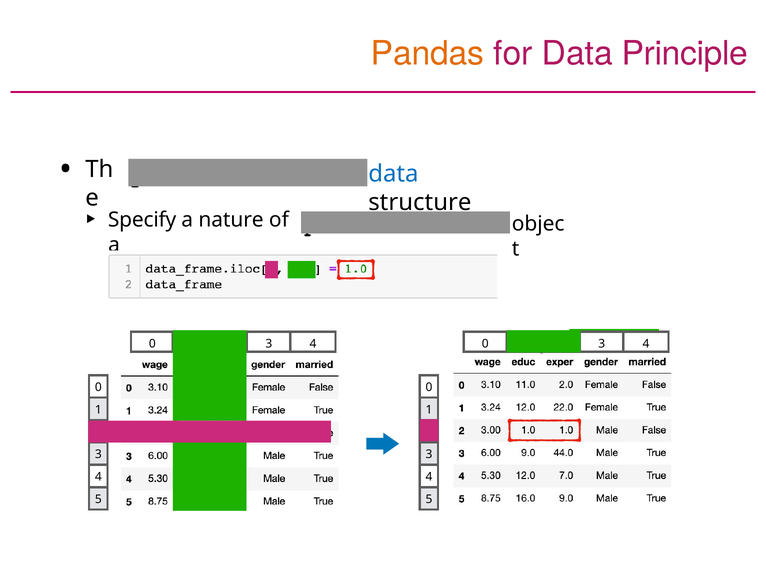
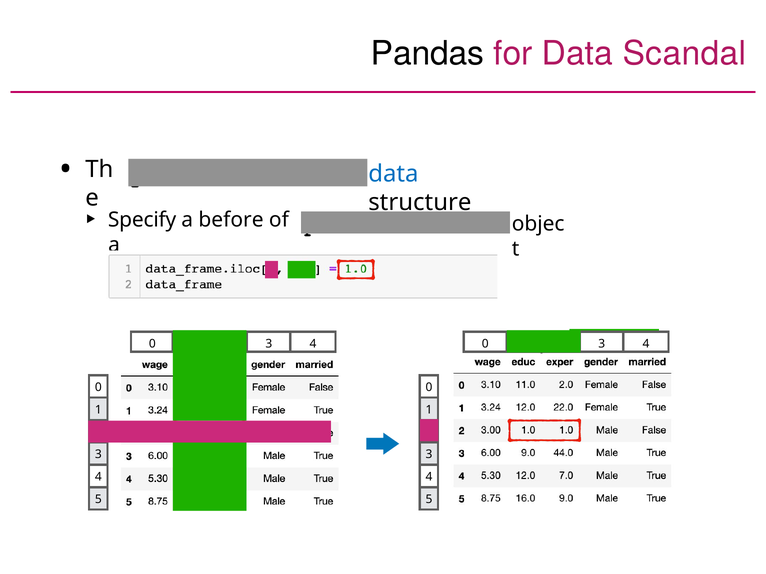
Pandas colour: orange -> black (427, 54)
Principle: Principle -> Scandal (684, 54)
nature: nature -> before (231, 220)
